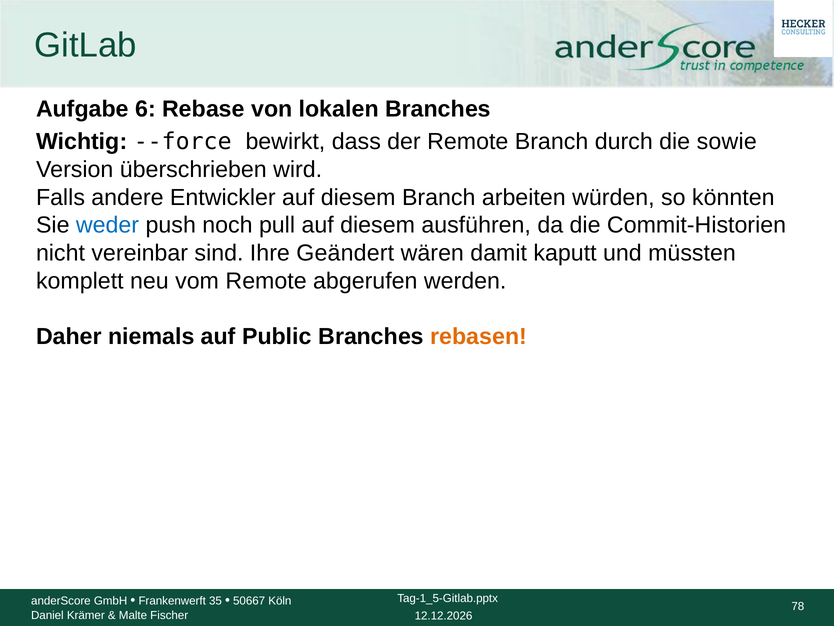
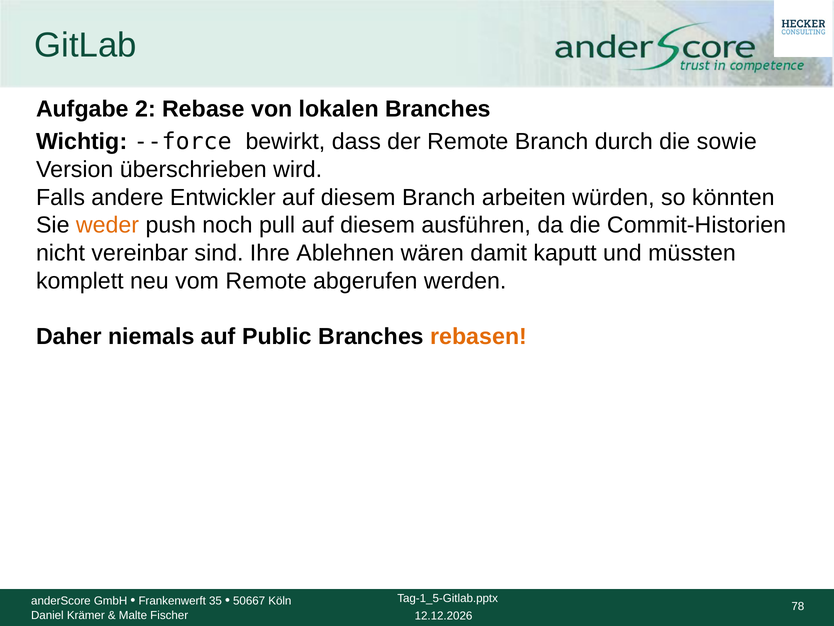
6: 6 -> 2 (146, 109)
weder colour: blue -> orange (107, 225)
Geändert: Geändert -> Ablehnen (345, 253)
